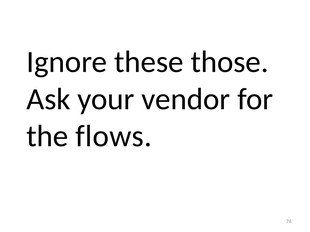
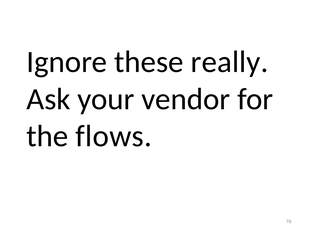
those: those -> really (229, 62)
